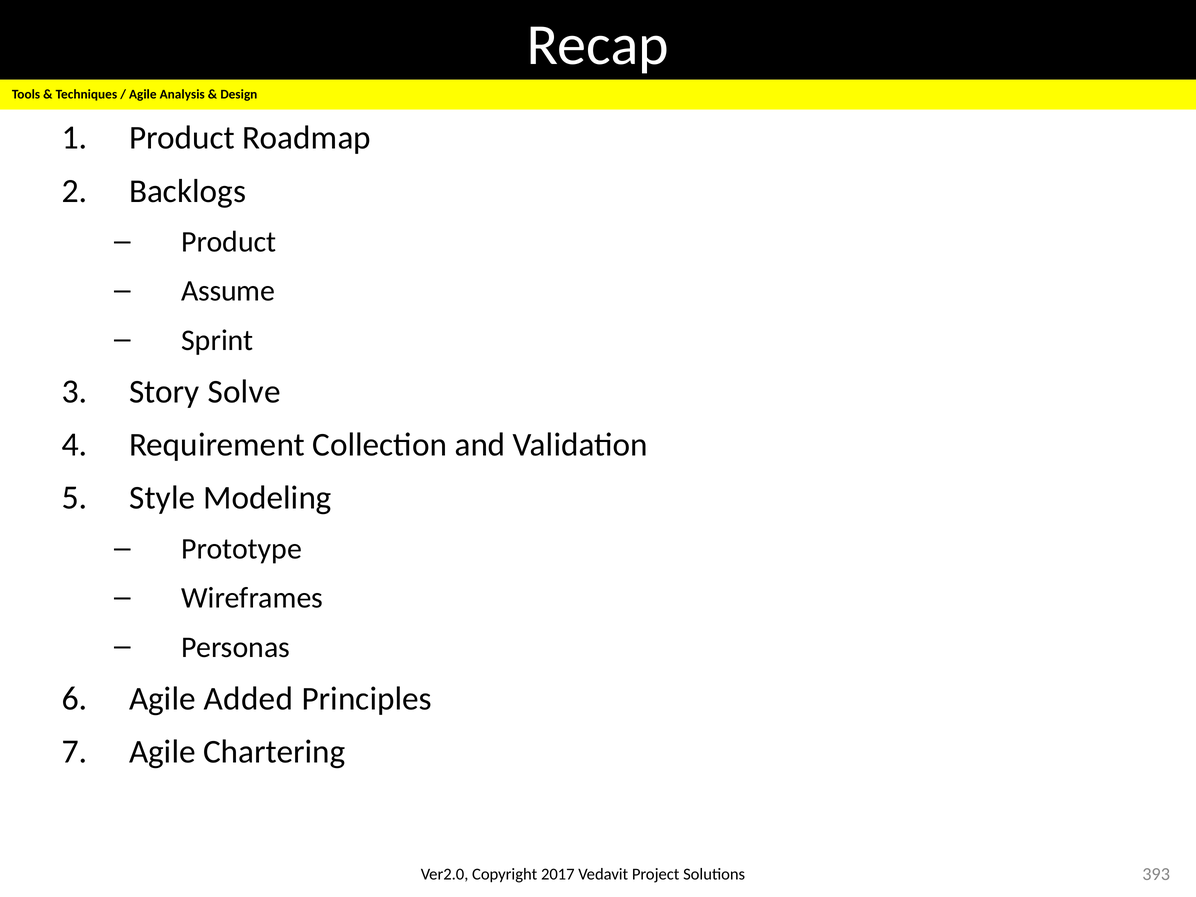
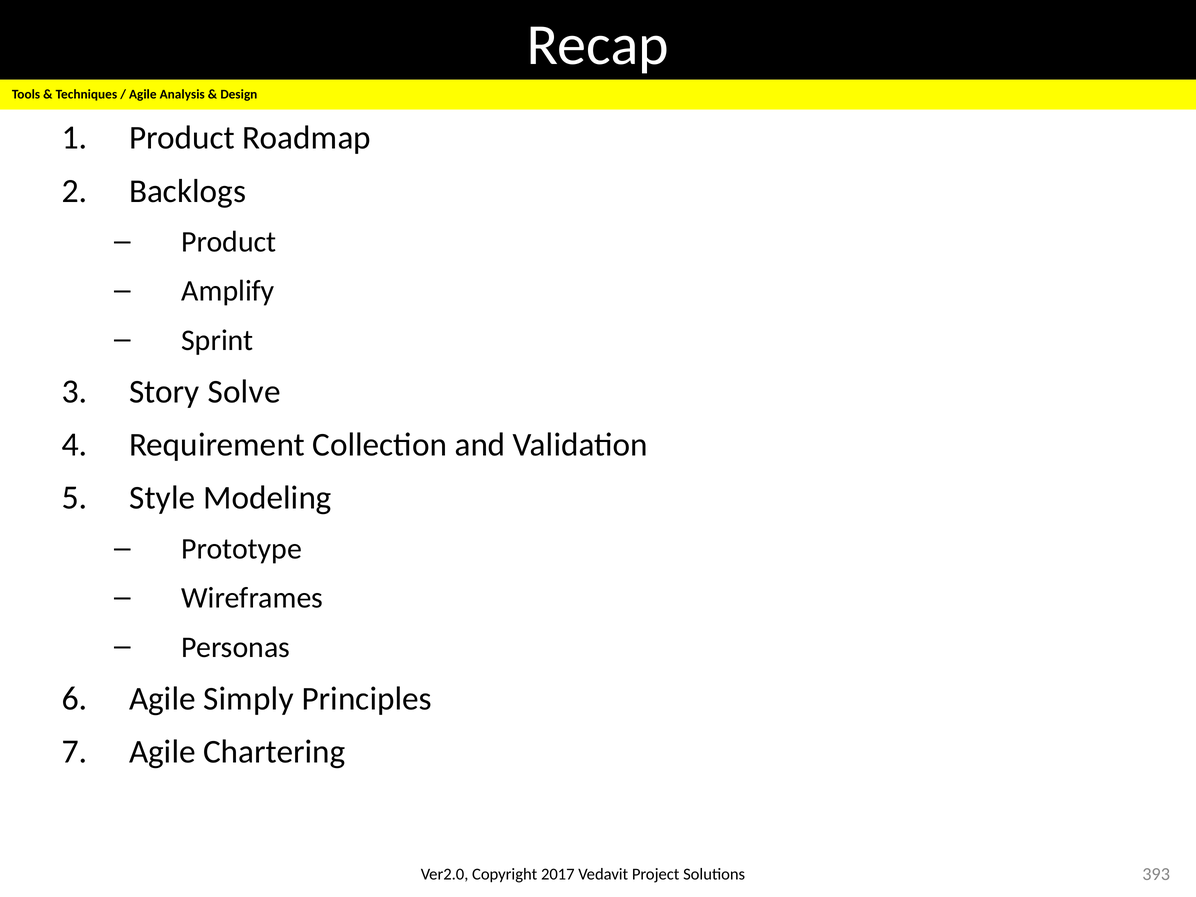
Assume: Assume -> Amplify (228, 291)
Added: Added -> Simply (248, 699)
